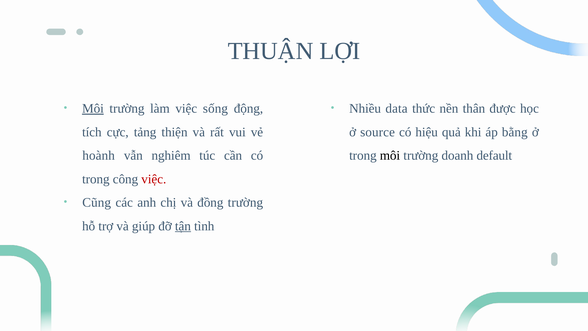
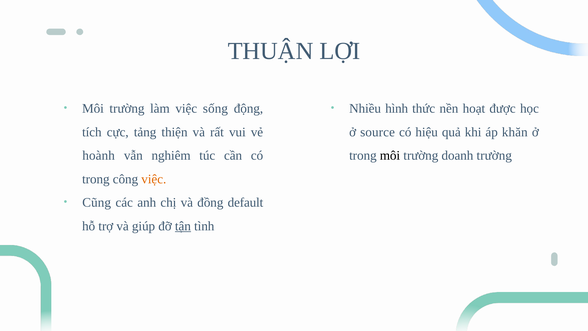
Môi underline: present -> none (93, 108)
data: data -> hình (397, 108)
thân: thân -> hoạt (474, 108)
bằng: bằng -> khăn (515, 132)
doanh default: default -> trường (494, 155)
việc colour: red -> orange (154, 179)
đồng trường: trường -> default (245, 202)
